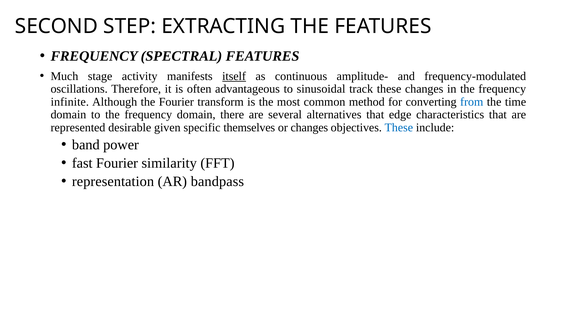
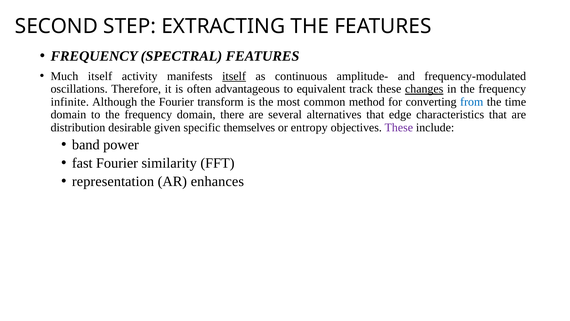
Much stage: stage -> itself (100, 76)
sinusoidal: sinusoidal -> equivalent (321, 89)
changes underline: none -> present (424, 89)
represented: represented -> distribution (78, 127)
or changes: changes -> entropy (309, 127)
These colour: blue -> purple (399, 127)
bandpass: bandpass -> enhances (217, 181)
